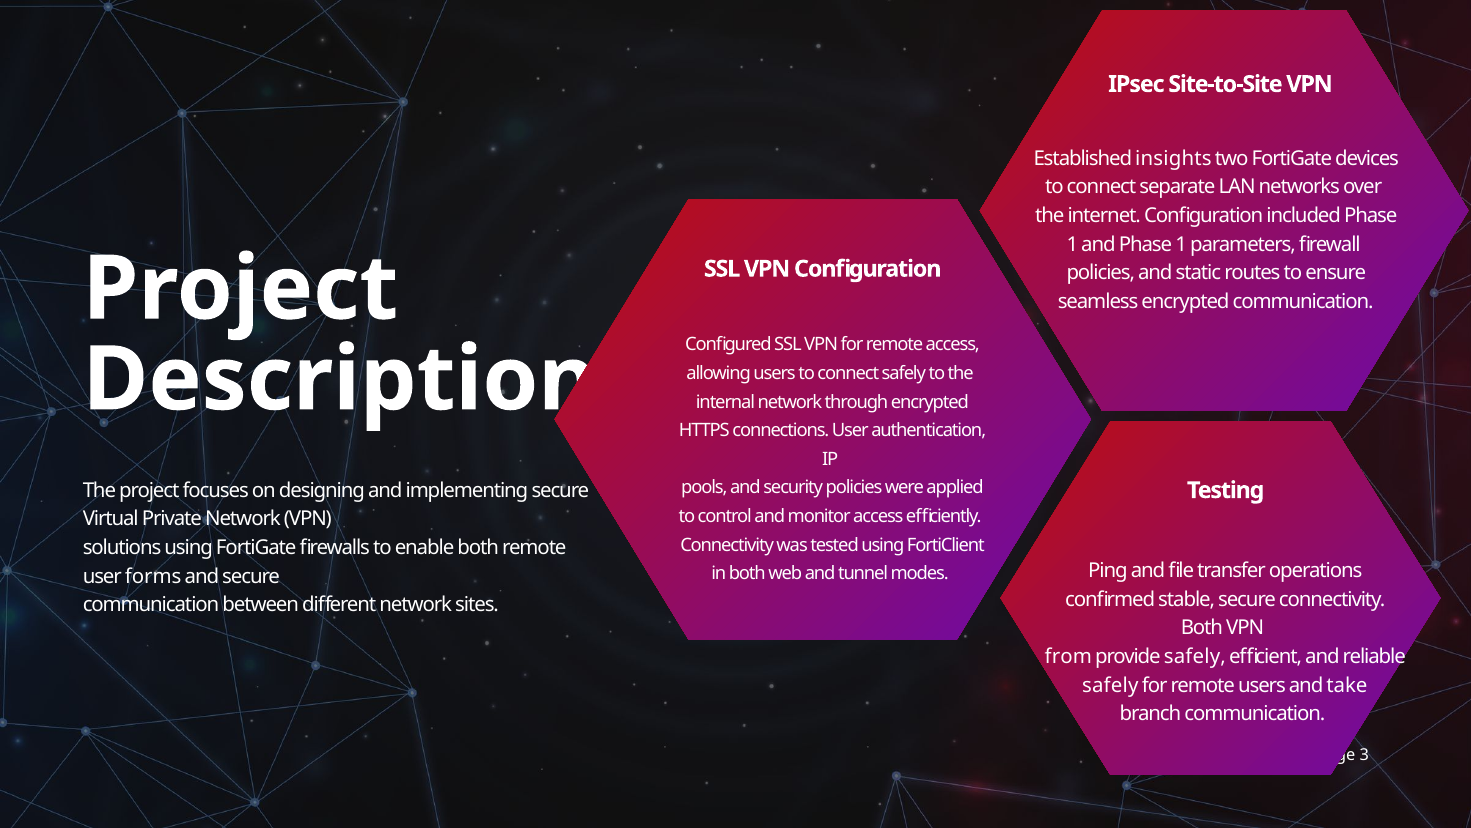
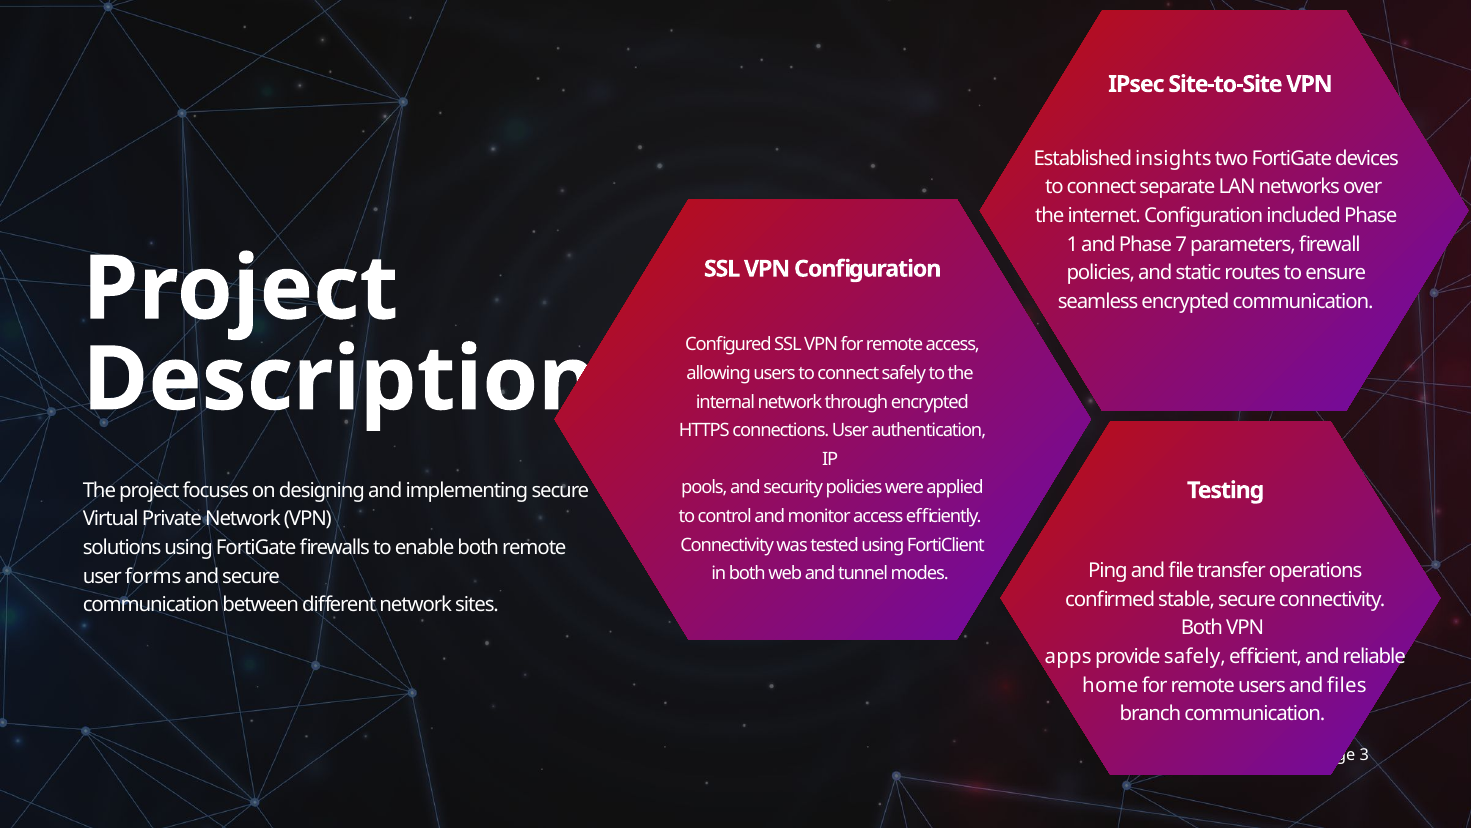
and Phase 1: 1 -> 7 (1181, 244)
from: from -> apps (1068, 656)
safely: safely -> home (1110, 685)
take: take -> files (1347, 685)
